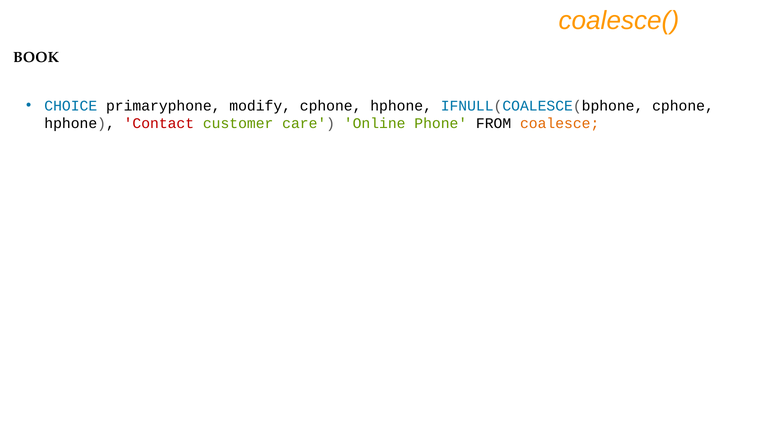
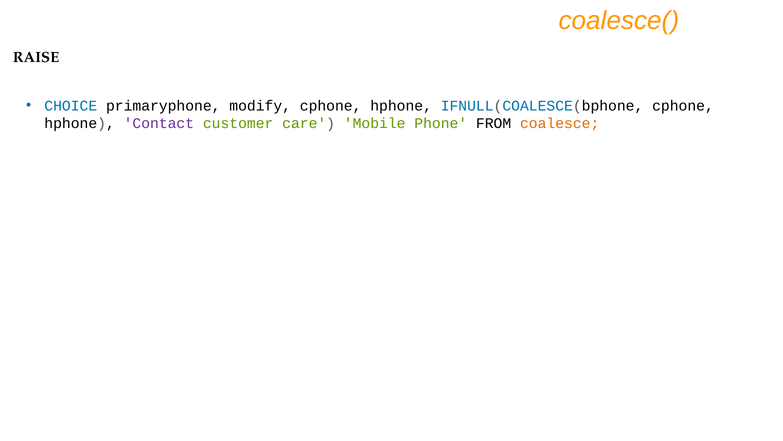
BOOK: BOOK -> RAISE (36, 57)
Contact colour: red -> purple (159, 123)
Online: Online -> Mobile (375, 123)
